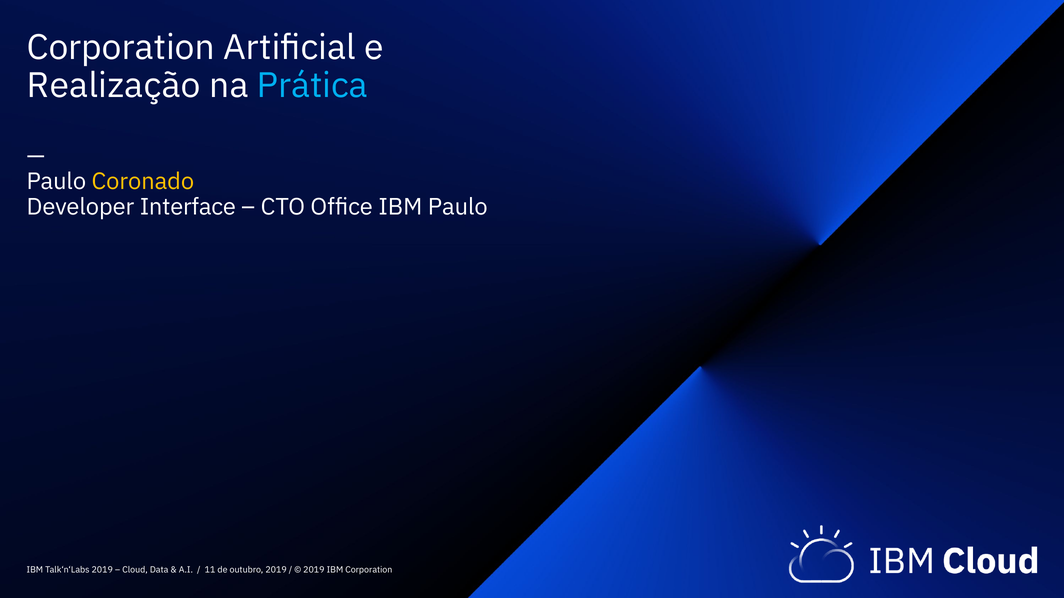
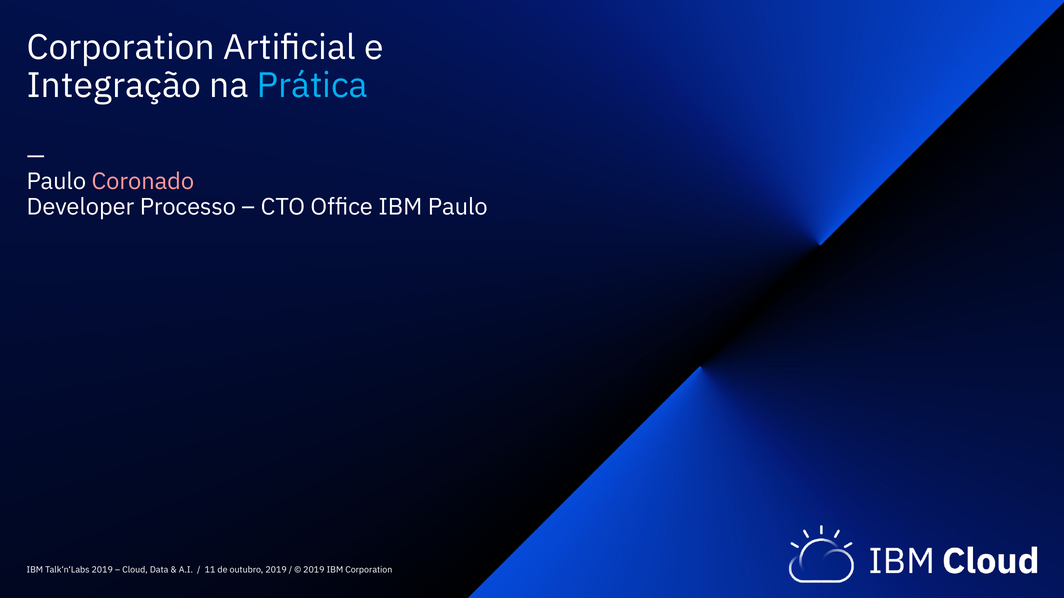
Realização: Realização -> Integração (114, 86)
Coronado colour: yellow -> pink (143, 181)
Interface: Interface -> Processo (188, 207)
